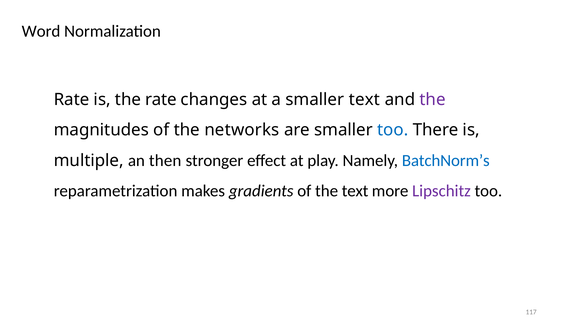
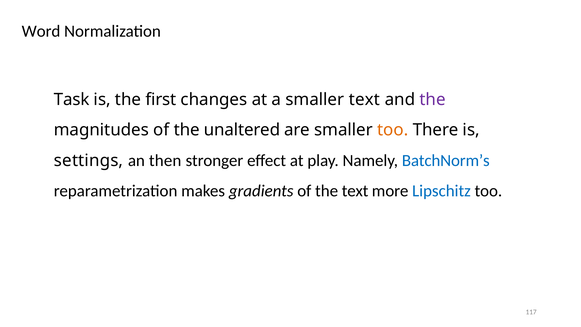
Rate: Rate -> Task (72, 99)
the rate: rate -> first (161, 99)
networks: networks -> unaltered (242, 130)
too colour: blue -> orange (393, 130)
multiple: multiple -> settings (89, 160)
Lipschitz colour: purple -> blue (441, 191)
